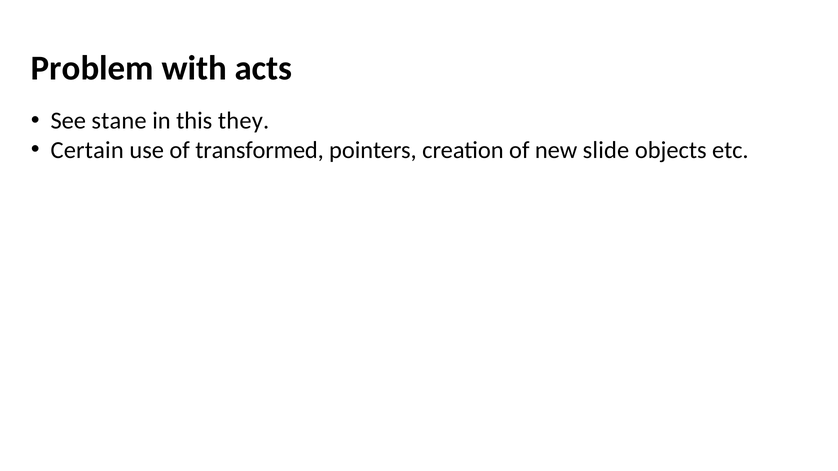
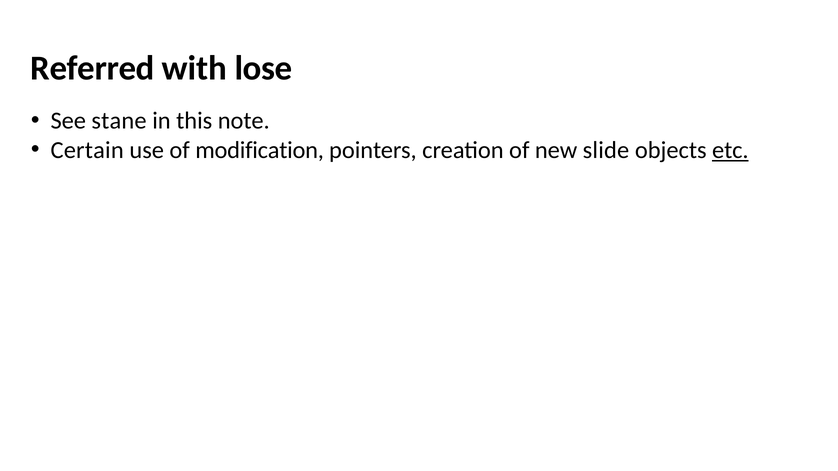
Problem: Problem -> Referred (92, 68)
acts: acts -> lose (264, 68)
they: they -> note (244, 121)
transformed: transformed -> modification (260, 150)
etc underline: none -> present (730, 150)
